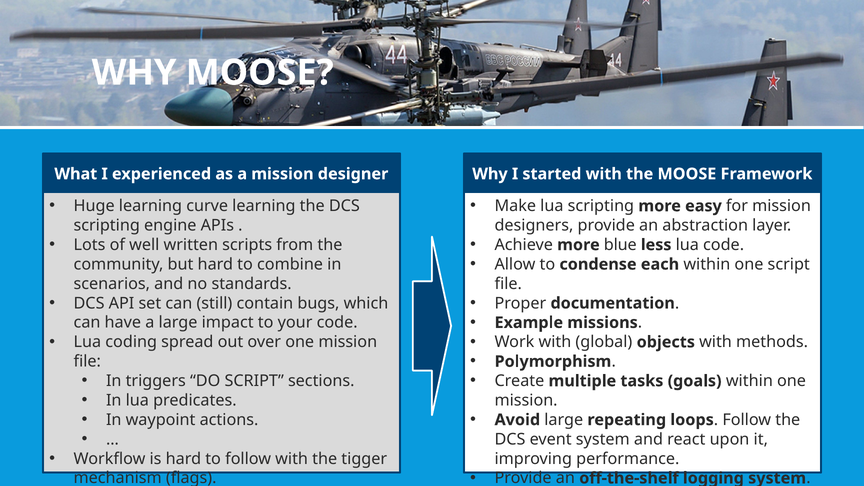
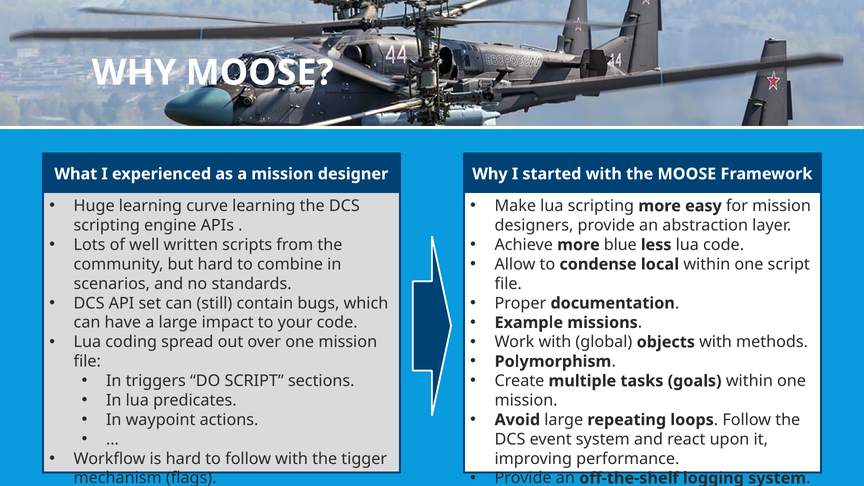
each: each -> local (660, 264)
